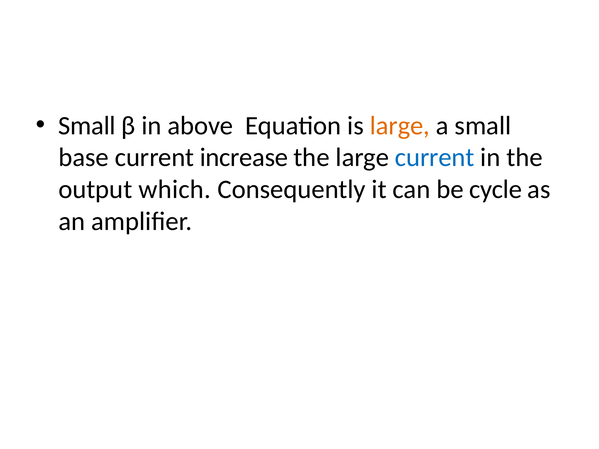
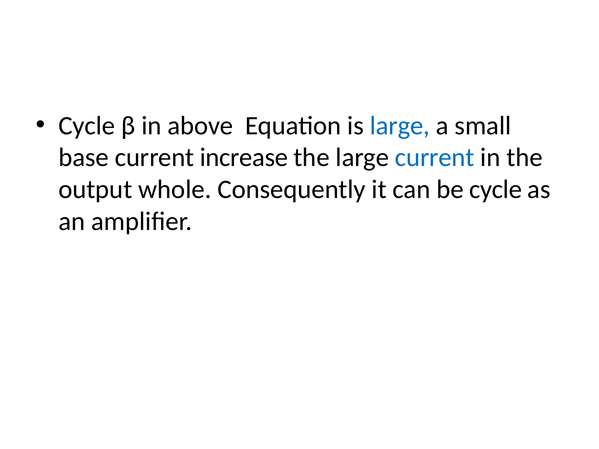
Small: Small -> Cycle (87, 126)
large colour: orange -> blue (400, 126)
which: which -> whole (175, 190)
